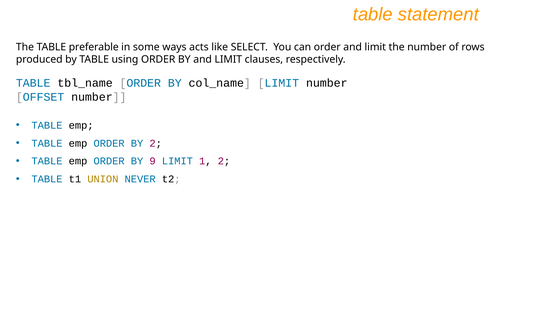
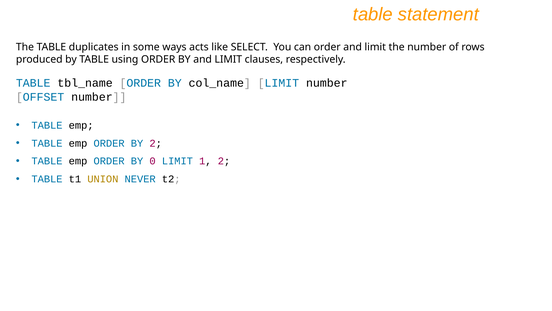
preferable: preferable -> duplicates (94, 47)
9: 9 -> 0 (153, 161)
